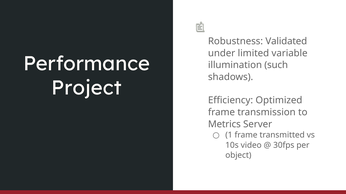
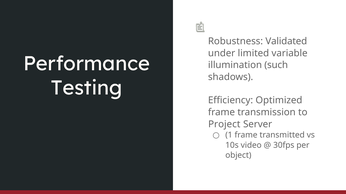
Project: Project -> Testing (87, 88)
Metrics: Metrics -> Project (224, 125)
